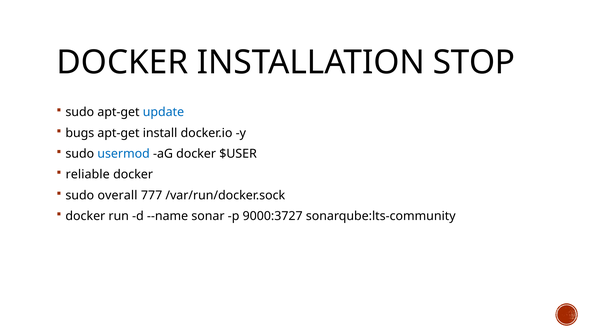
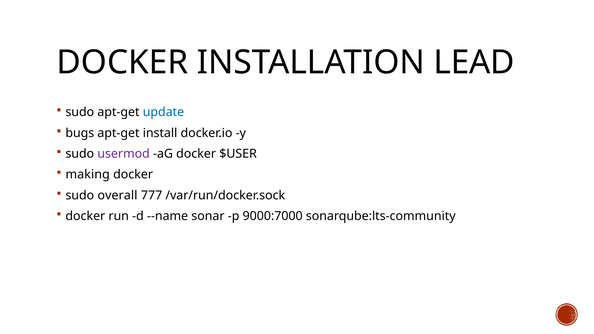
STOP: STOP -> LEAD (474, 63)
usermod colour: blue -> purple (124, 154)
reliable: reliable -> making (88, 175)
9000:3727: 9000:3727 -> 9000:7000 (273, 216)
